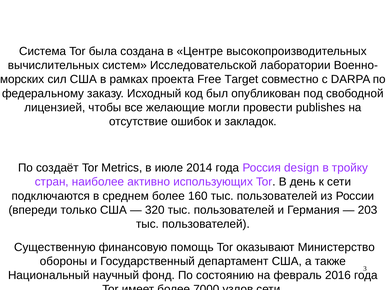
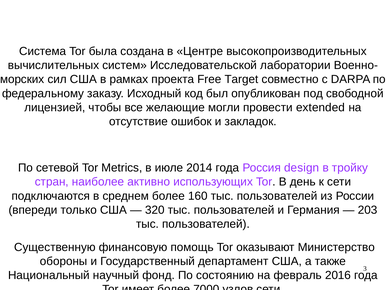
publishes: publishes -> extended (321, 107)
создаёт: создаёт -> сетевой (58, 168)
